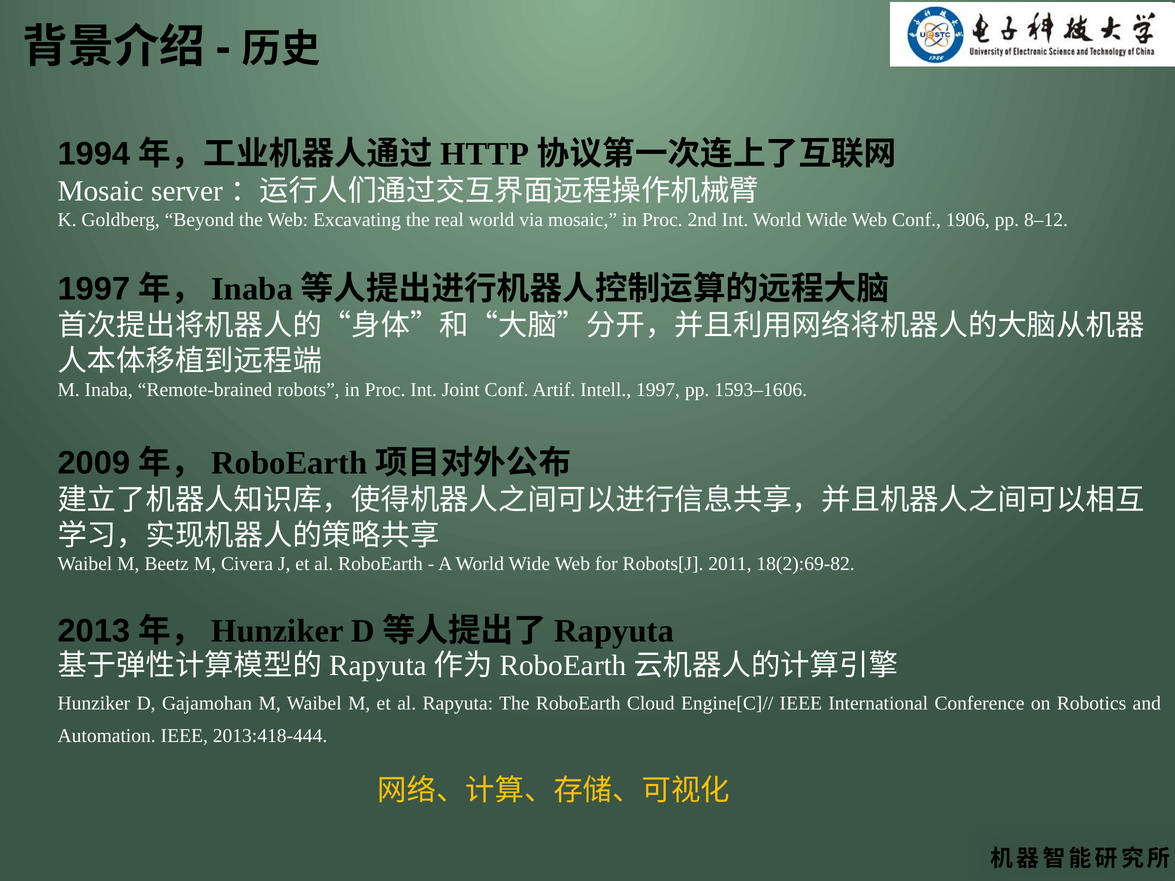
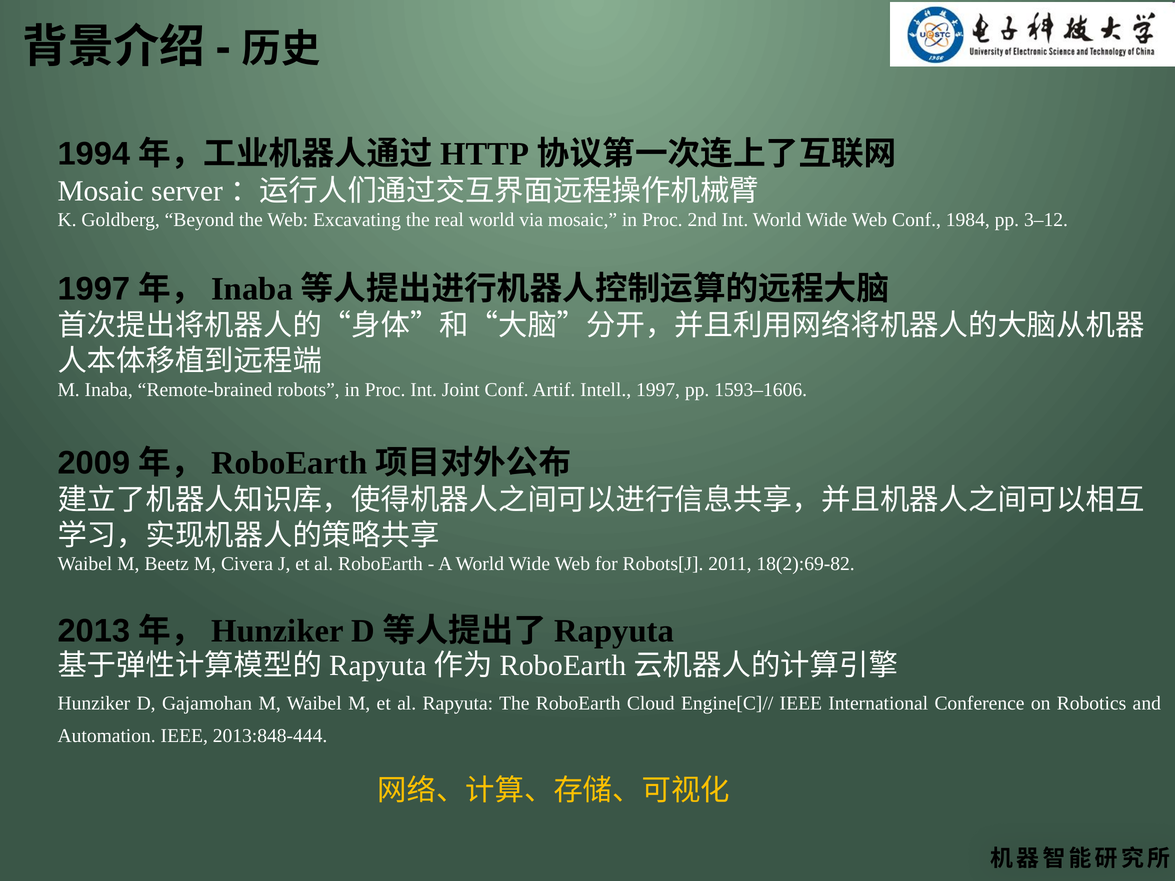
1906: 1906 -> 1984 (968, 220)
8–12: 8–12 -> 3–12 (1046, 220)
2013:418-444: 2013:418-444 -> 2013:848-444 (270, 736)
